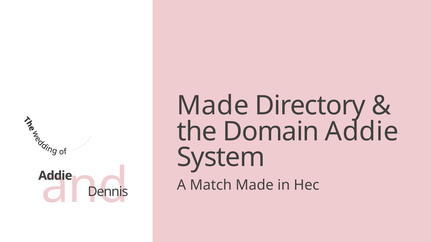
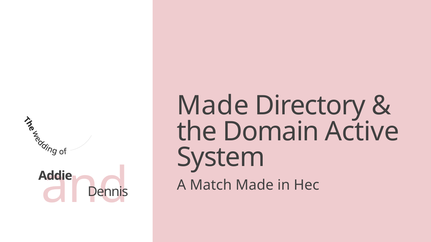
Domain Addie: Addie -> Active (362, 132)
